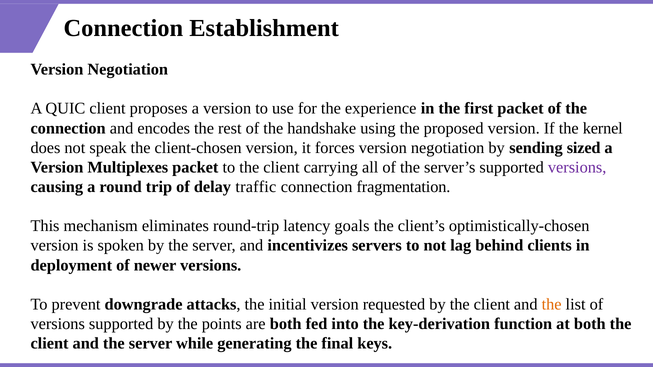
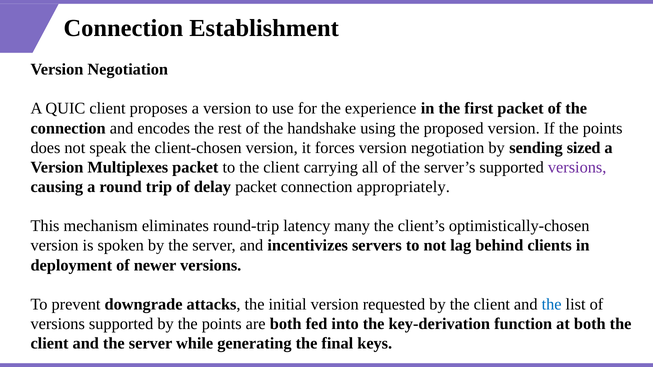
If the kernel: kernel -> points (603, 128)
delay traffic: traffic -> packet (256, 187)
fragmentation: fragmentation -> appropriately (403, 187)
goals: goals -> many (352, 226)
the colour: orange -> blue (552, 305)
